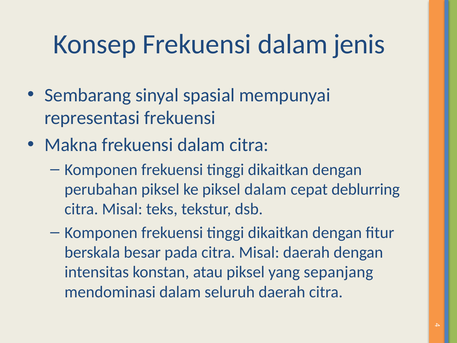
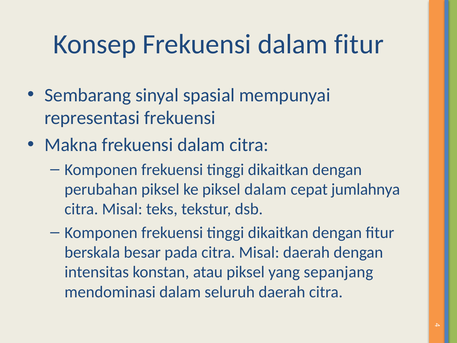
dalam jenis: jenis -> fitur (359, 44)
deblurring: deblurring -> jumlahnya (366, 189)
